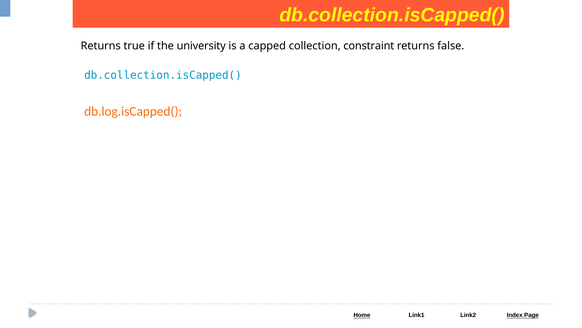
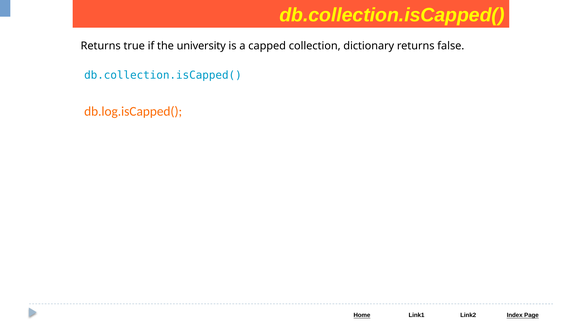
constraint: constraint -> dictionary (369, 46)
